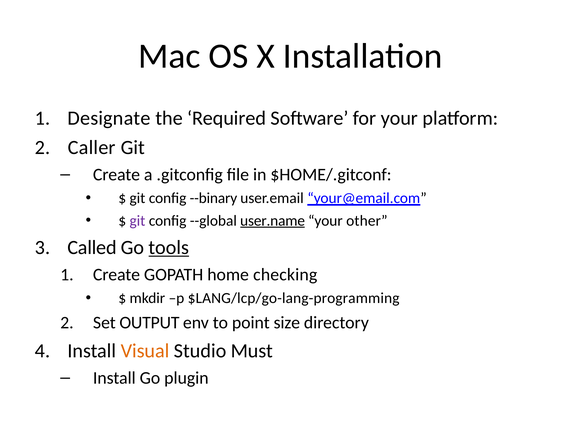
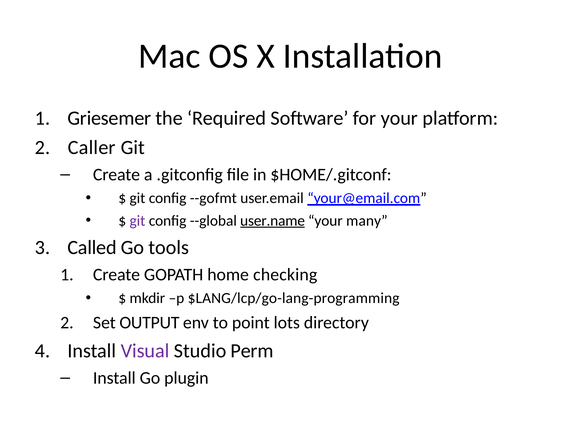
Designate: Designate -> Griesemer (109, 118)
--binary: --binary -> --gofmt (213, 198)
other: other -> many (367, 221)
tools underline: present -> none (169, 247)
size: size -> lots (287, 323)
Visual colour: orange -> purple (145, 351)
Must: Must -> Perm (252, 351)
